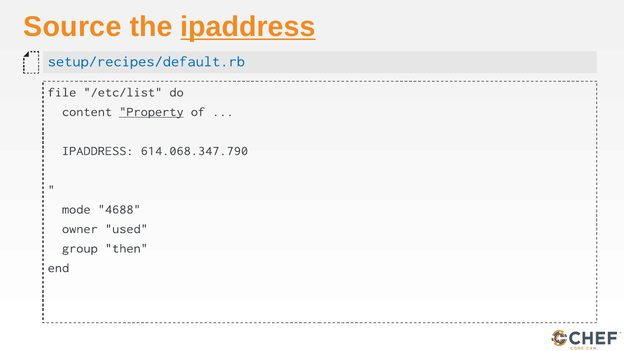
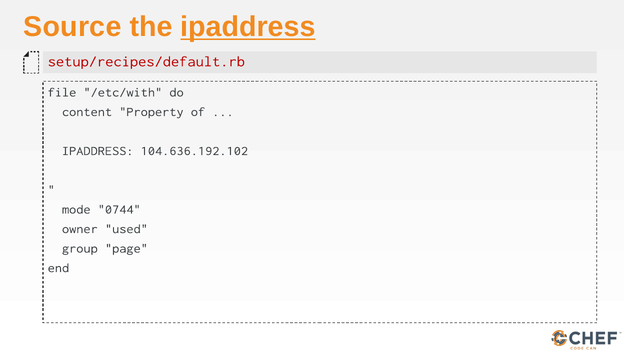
setup/recipes/default.rb colour: blue -> red (146, 61)
/etc/list: /etc/list -> /etc/with (123, 92)
Property underline: present -> none (151, 112)
614.068.347.790: 614.068.347.790 -> 104.636.192.102 (194, 151)
4688: 4688 -> 0744 (119, 209)
then: then -> page (126, 248)
